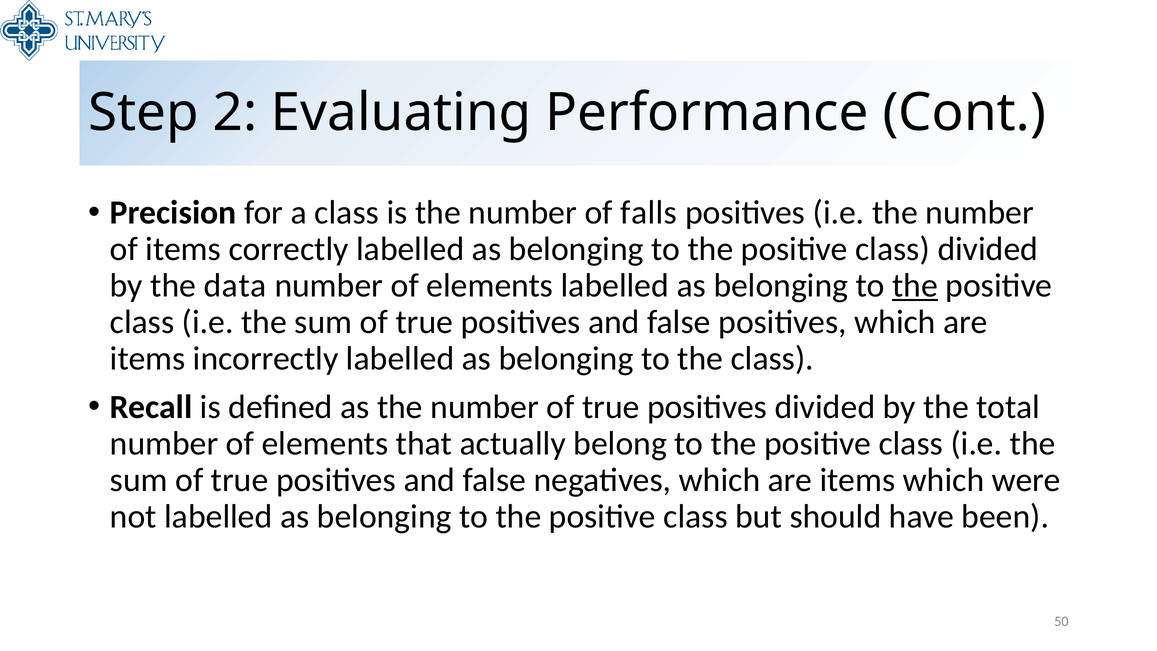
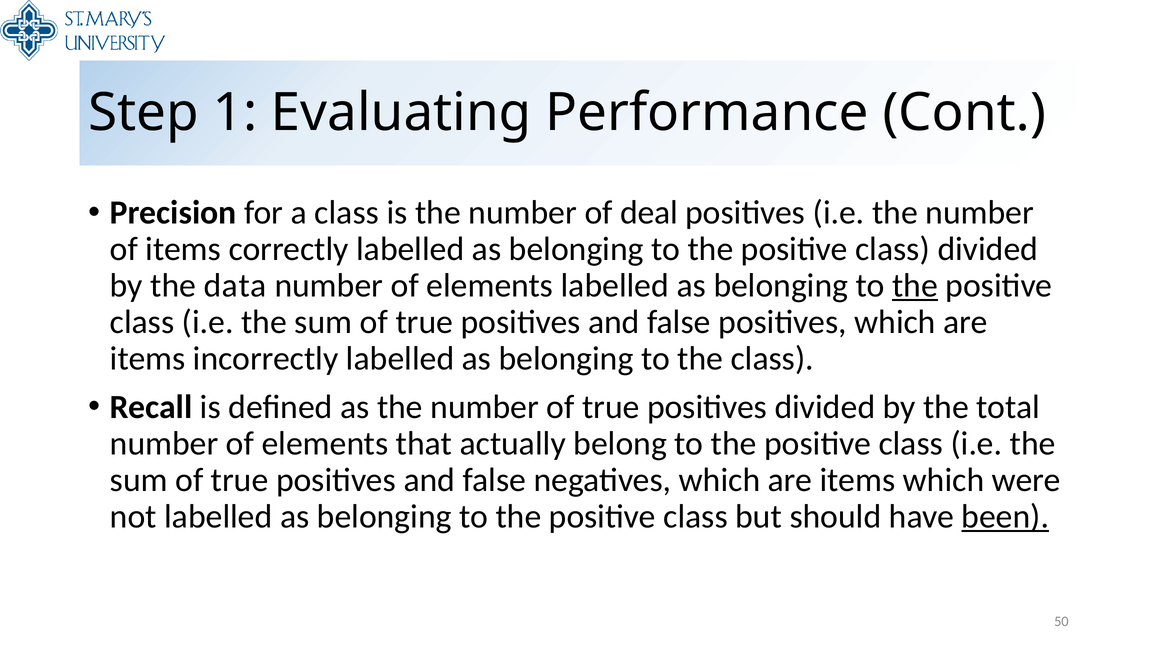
2: 2 -> 1 (235, 113)
falls: falls -> deal (649, 213)
been underline: none -> present (1005, 516)
